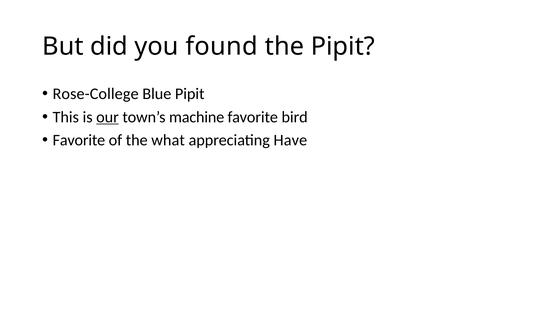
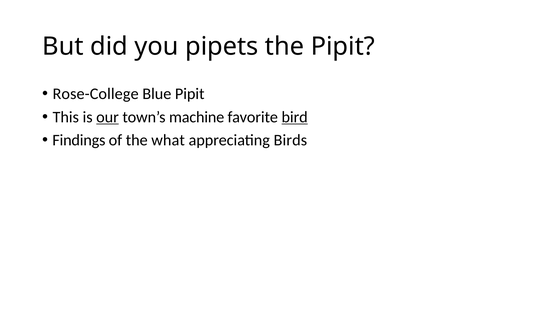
found: found -> pipets (222, 47)
bird underline: none -> present (295, 117)
Favorite: Favorite -> Findings (79, 140)
Have: Have -> Birds (290, 140)
